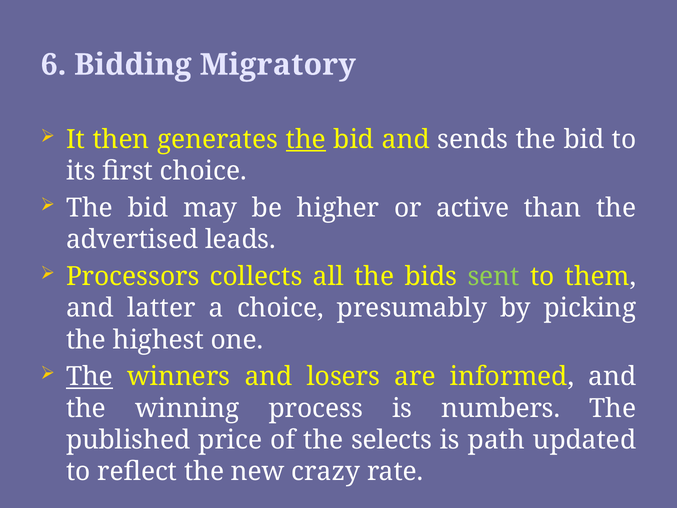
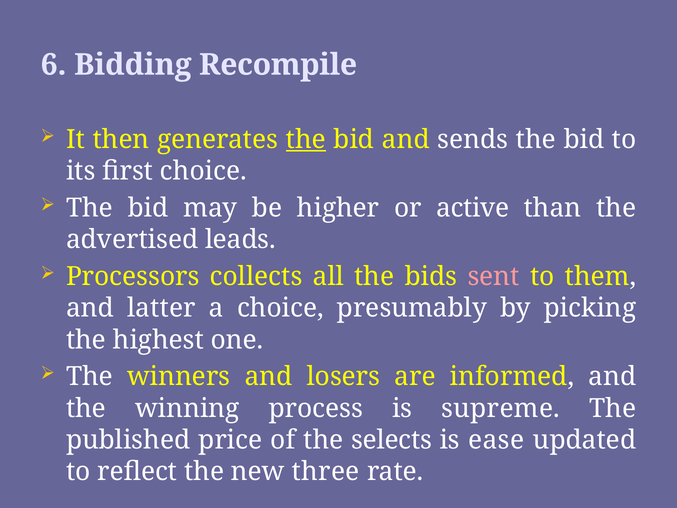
Migratory: Migratory -> Recompile (278, 65)
sent colour: light green -> pink (494, 277)
The underline: present -> none (89, 377)
numbers: numbers -> supreme (501, 408)
path: path -> ease (496, 440)
crazy: crazy -> three (326, 471)
